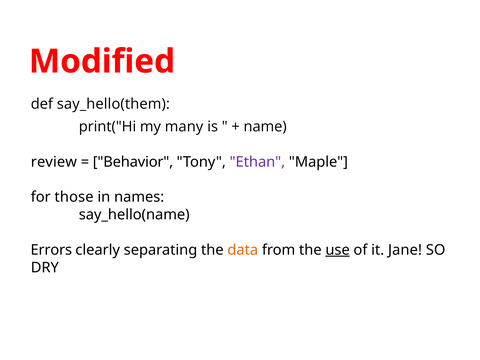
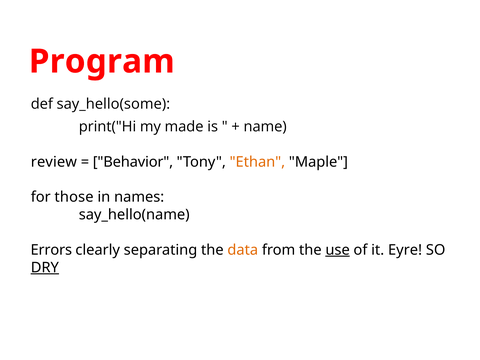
Modified: Modified -> Program (102, 62)
say_hello(them: say_hello(them -> say_hello(some (113, 104)
many: many -> made (184, 127)
Ethan colour: purple -> orange (257, 162)
Jane: Jane -> Eyre (405, 250)
DRY underline: none -> present (45, 268)
